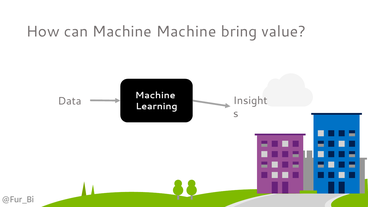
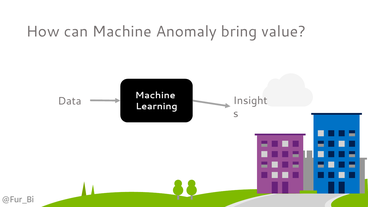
Machine Machine: Machine -> Anomaly (186, 32)
